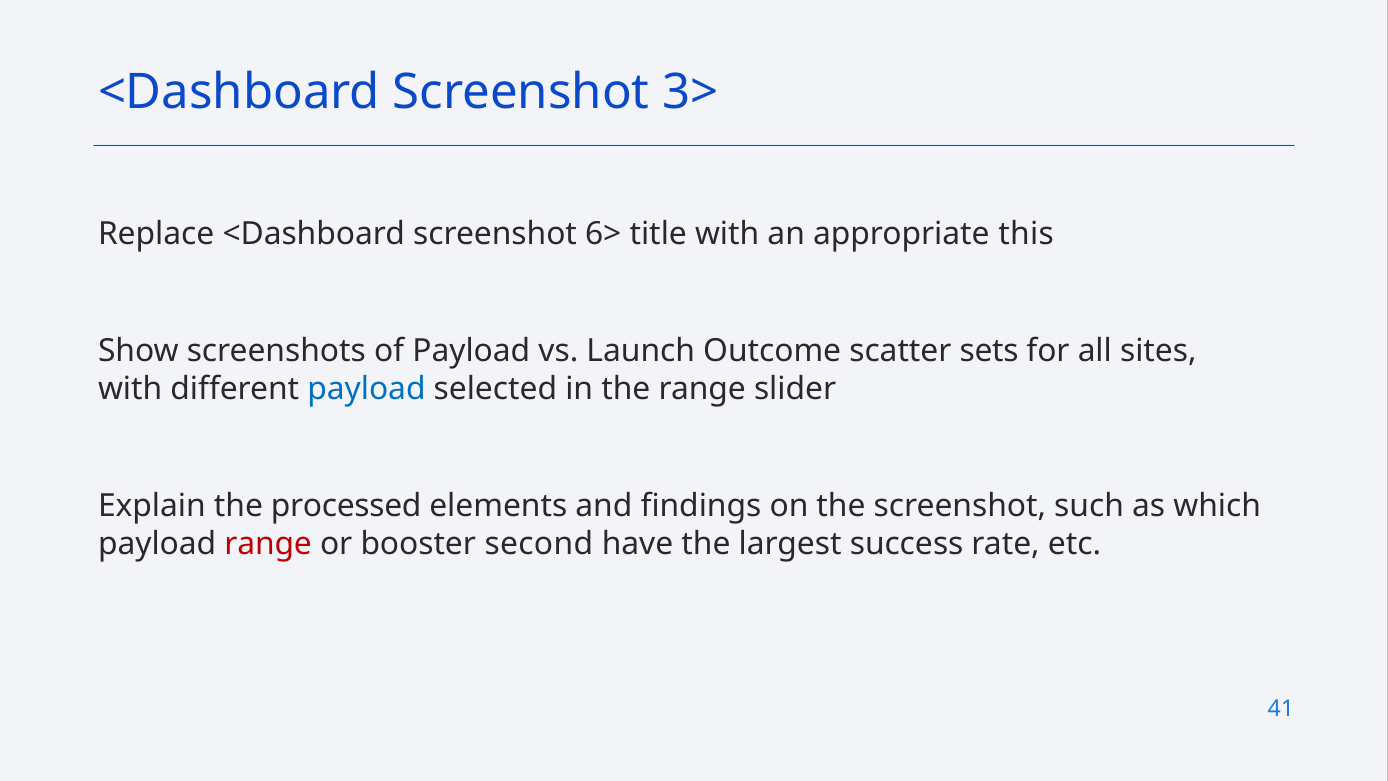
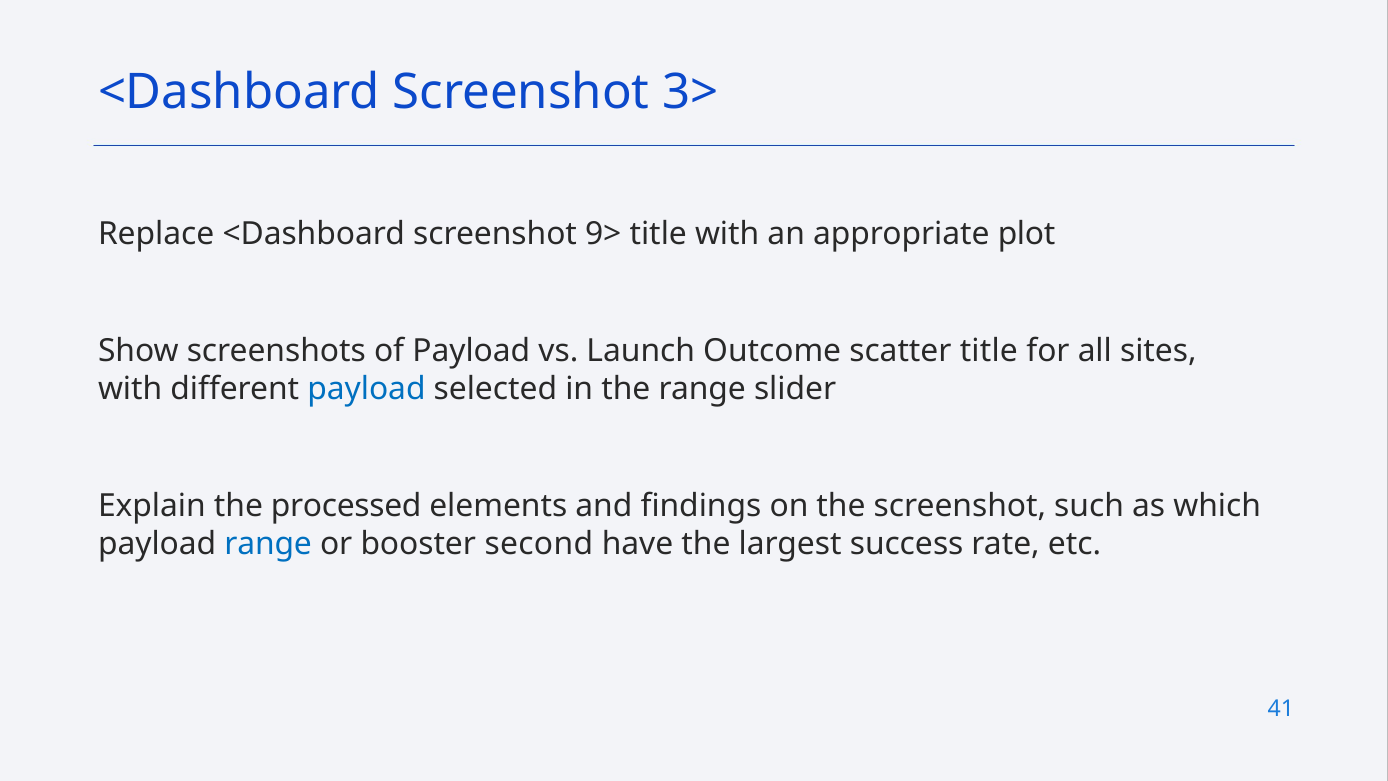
6>: 6> -> 9> (603, 234)
this: this -> plot (1027, 234)
scatter sets: sets -> title (989, 351)
range colour: red -> blue (268, 544)
